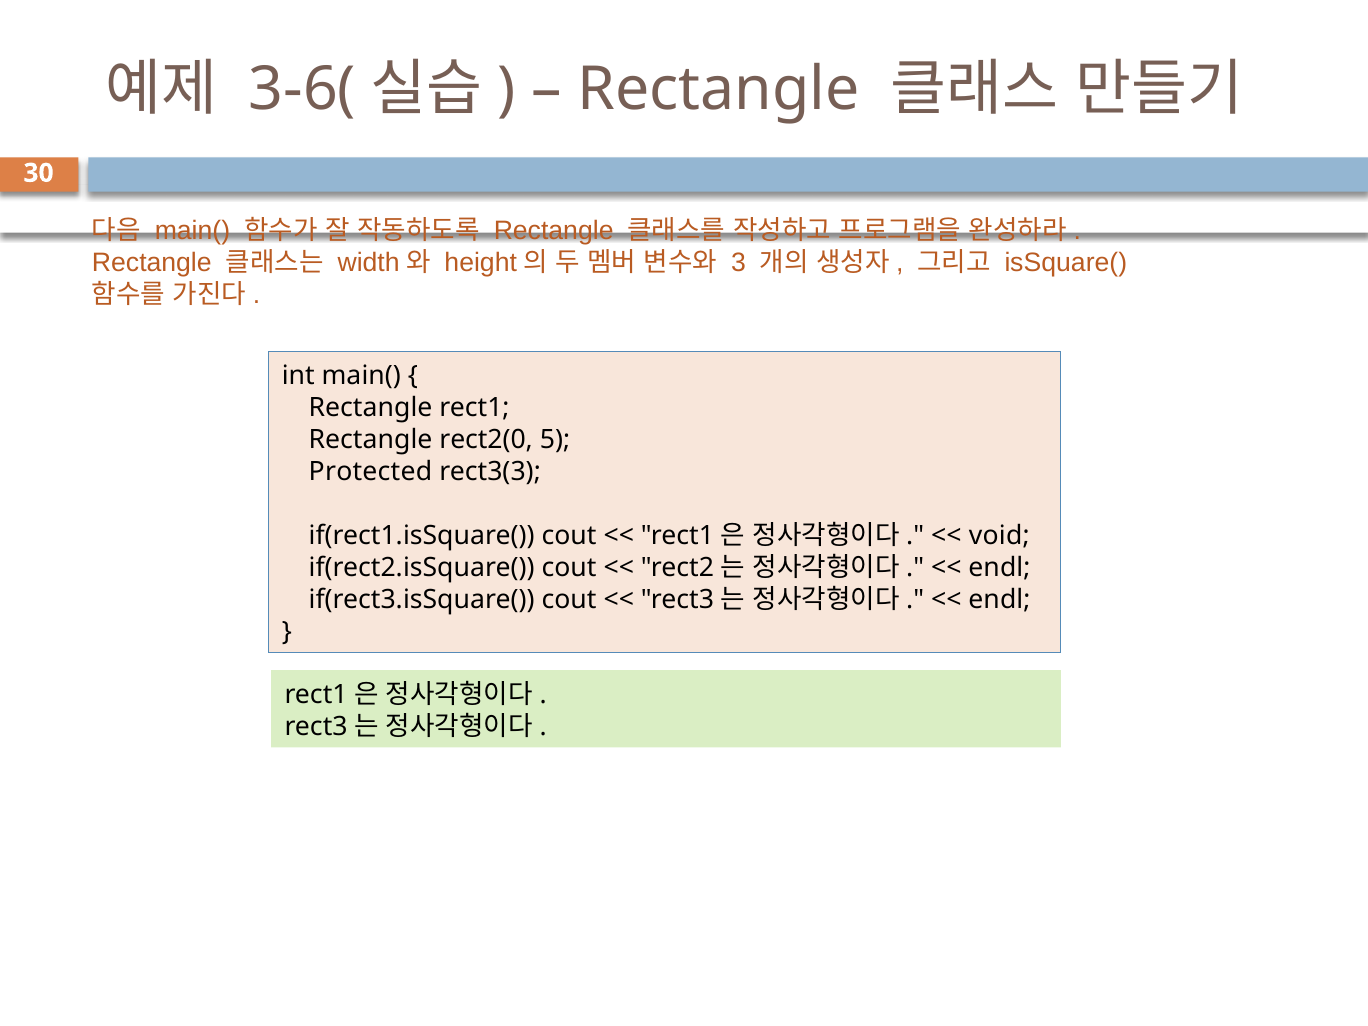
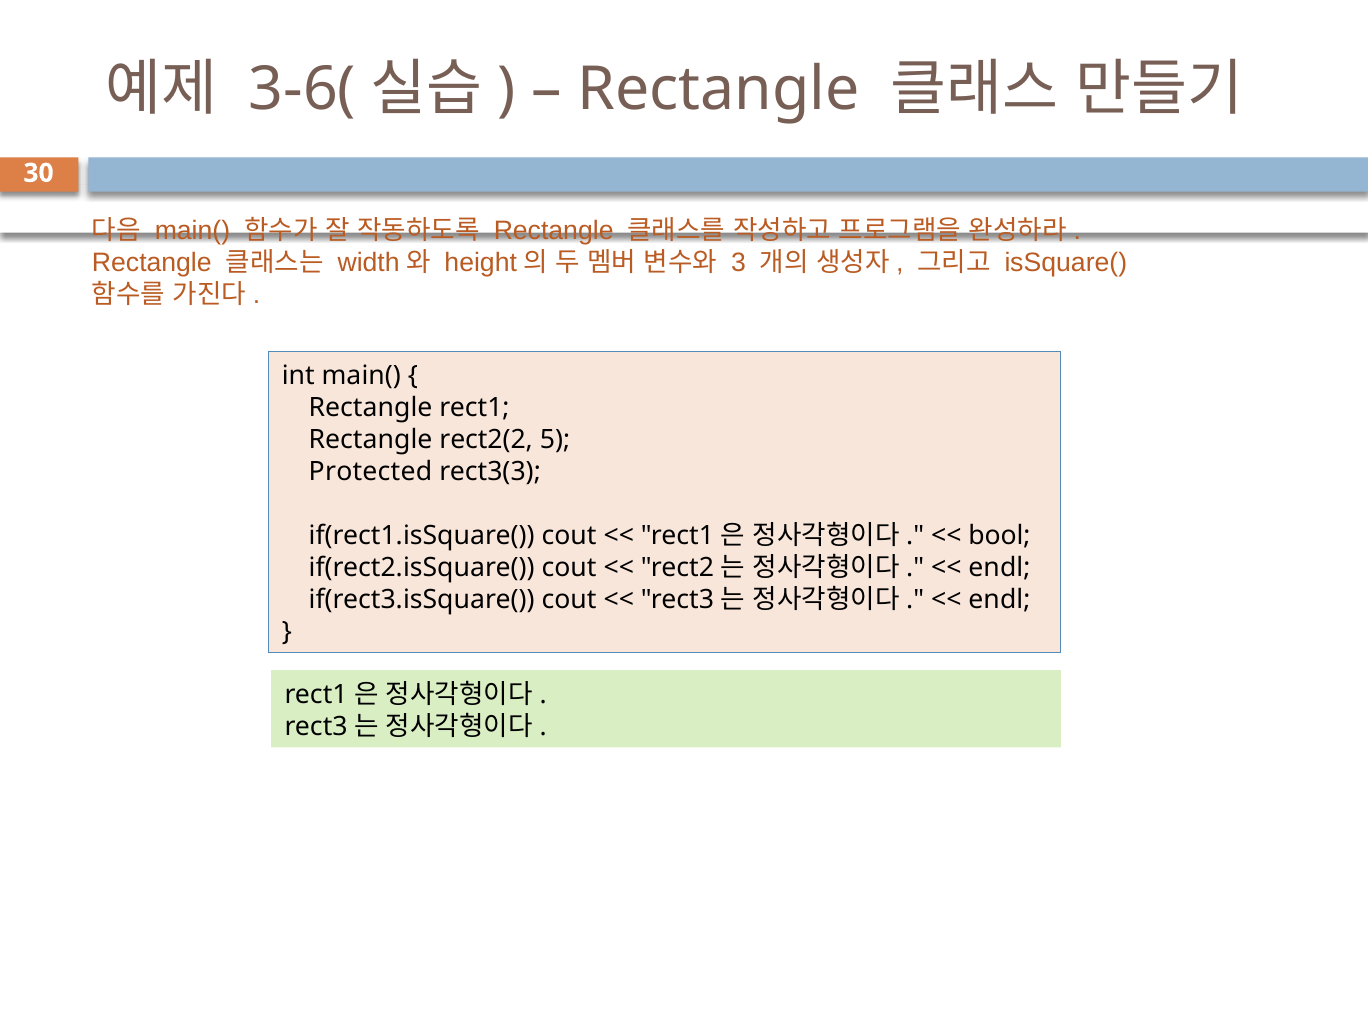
rect2(0: rect2(0 -> rect2(2 (486, 440)
void: void -> bool (999, 536)
